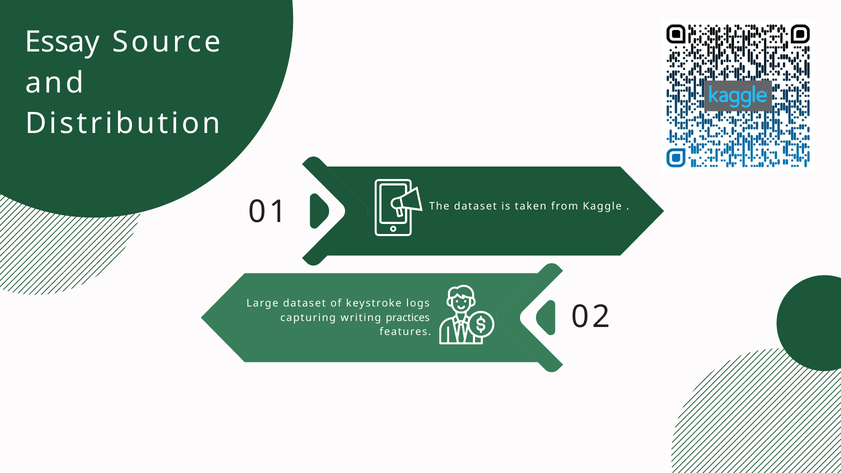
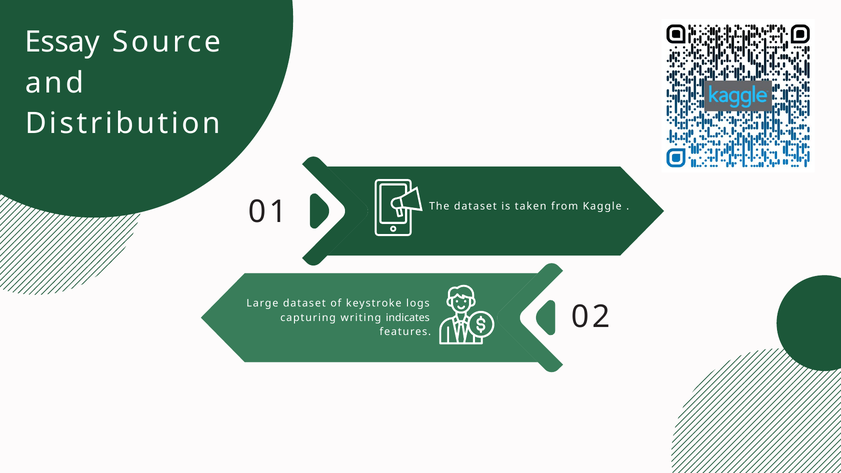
practices: practices -> indicates (408, 318)
